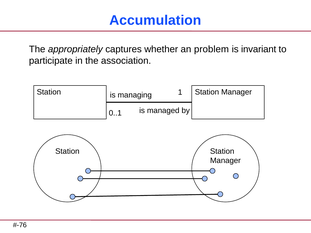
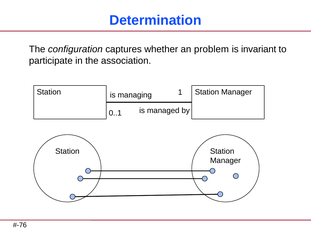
Accumulation: Accumulation -> Determination (155, 20)
appropriately: appropriately -> configuration (75, 49)
